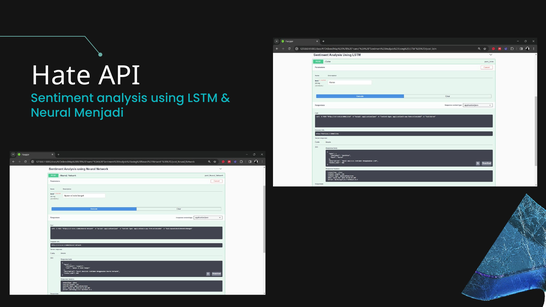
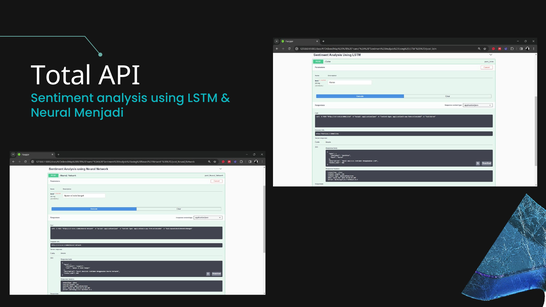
Hate: Hate -> Total (61, 76)
